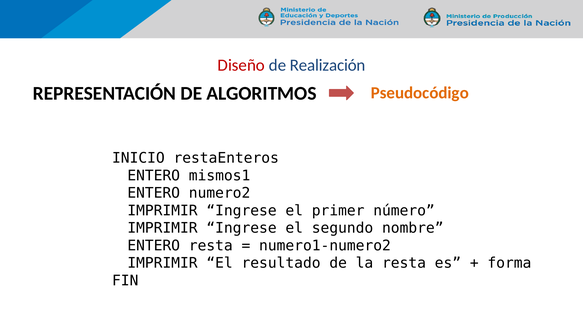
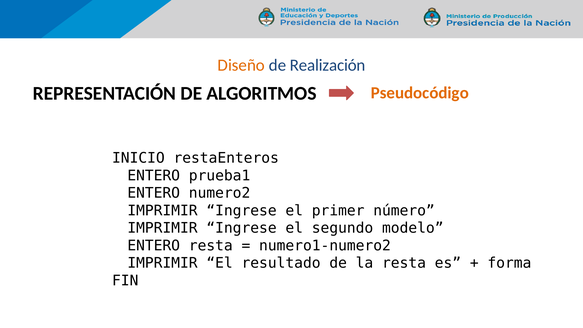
Diseño colour: red -> orange (241, 65)
mismos1: mismos1 -> prueba1 (220, 176)
nombre: nombre -> modelo (413, 228)
